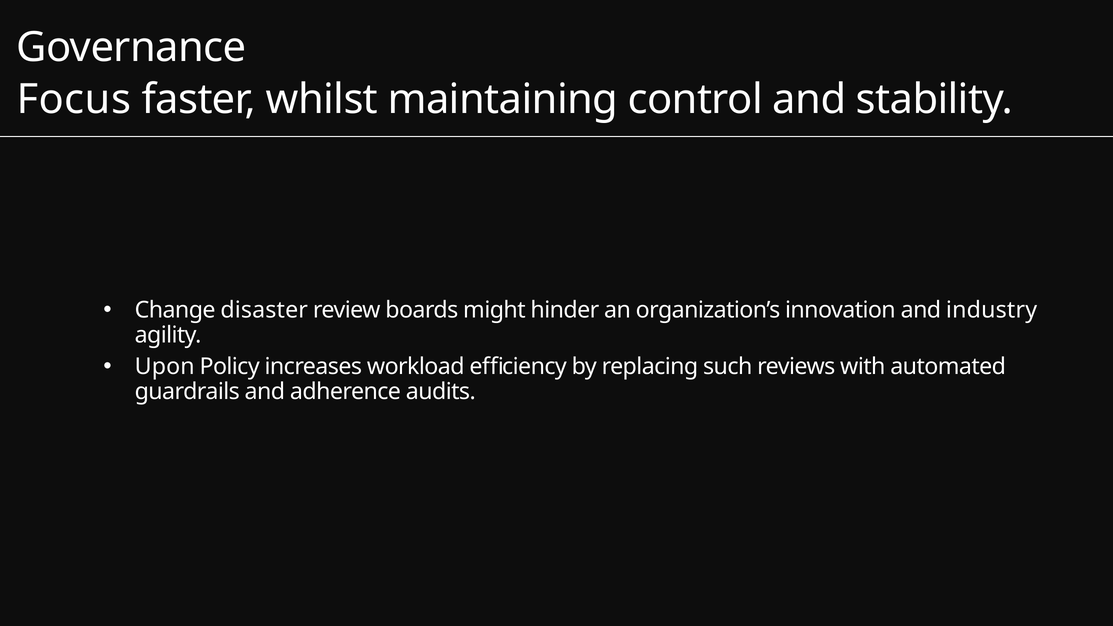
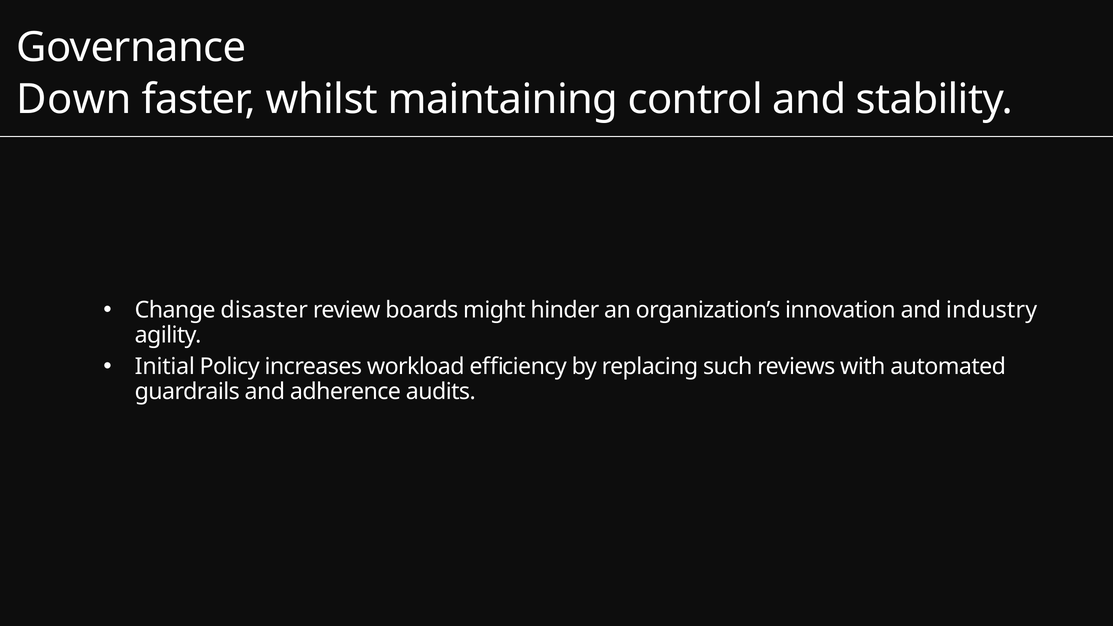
Focus: Focus -> Down (74, 99)
Upon: Upon -> Initial (165, 367)
